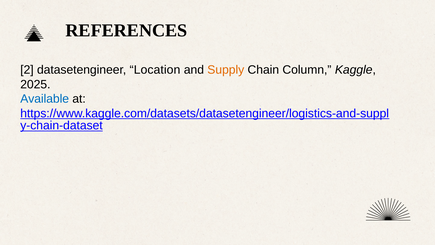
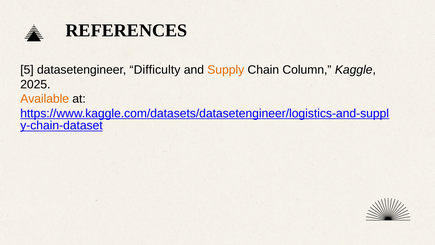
2: 2 -> 5 (27, 70)
Location: Location -> Difficulty (155, 70)
Available colour: blue -> orange (45, 99)
